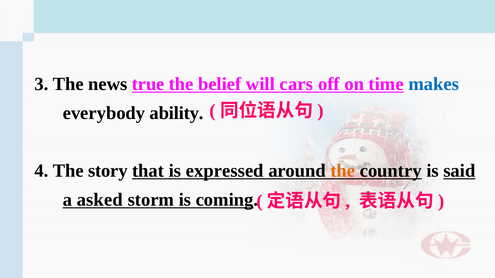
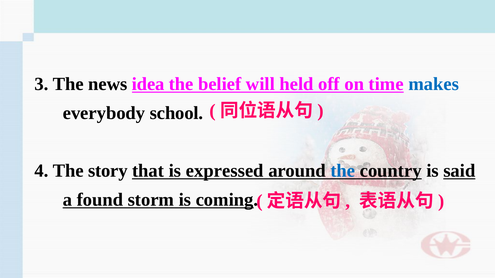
true: true -> idea (148, 84)
cars: cars -> held (296, 84)
ability: ability -> school (177, 113)
the colour: orange -> blue (343, 171)
asked: asked -> found (100, 200)
